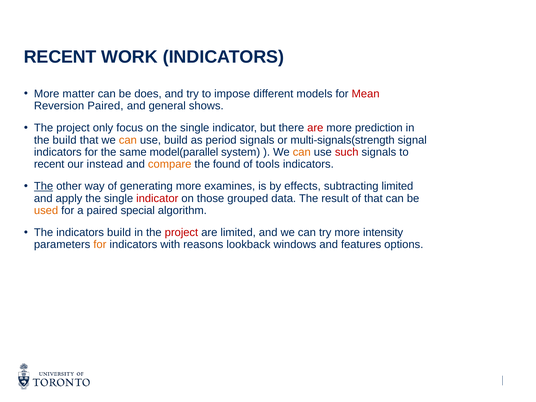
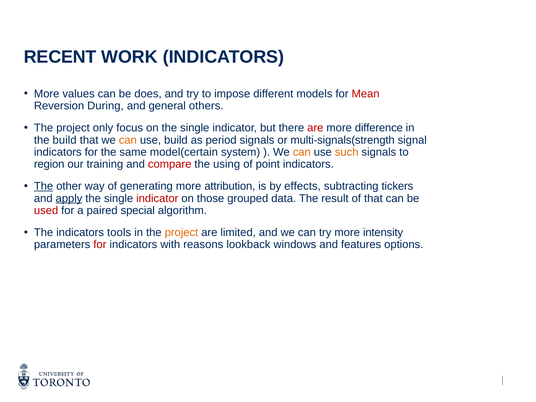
matter: matter -> values (79, 94)
Reversion Paired: Paired -> During (105, 106)
shows: shows -> others (206, 106)
prediction: prediction -> difference (379, 128)
model(parallel: model(parallel -> model(certain (184, 152)
such colour: red -> orange (347, 152)
recent: recent -> region (49, 164)
instead: instead -> training (105, 164)
compare colour: orange -> red (170, 164)
found: found -> using (227, 164)
tools: tools -> point (268, 164)
examines: examines -> attribution (230, 186)
subtracting limited: limited -> tickers (397, 186)
apply underline: none -> present (69, 198)
used colour: orange -> red (46, 210)
indicators build: build -> tools (119, 233)
project colour: red -> orange (181, 233)
for colour: orange -> red (100, 245)
